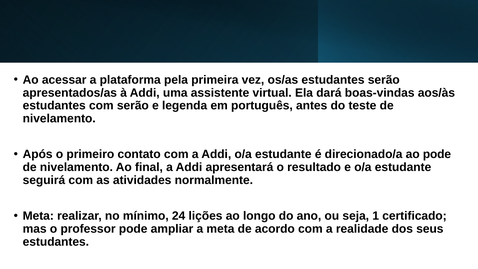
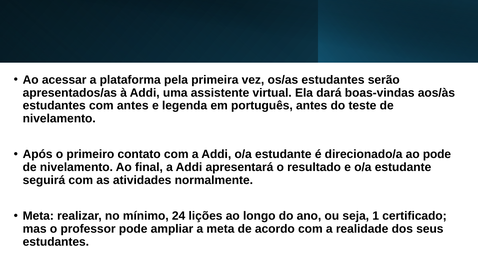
com serão: serão -> antes (133, 106)
